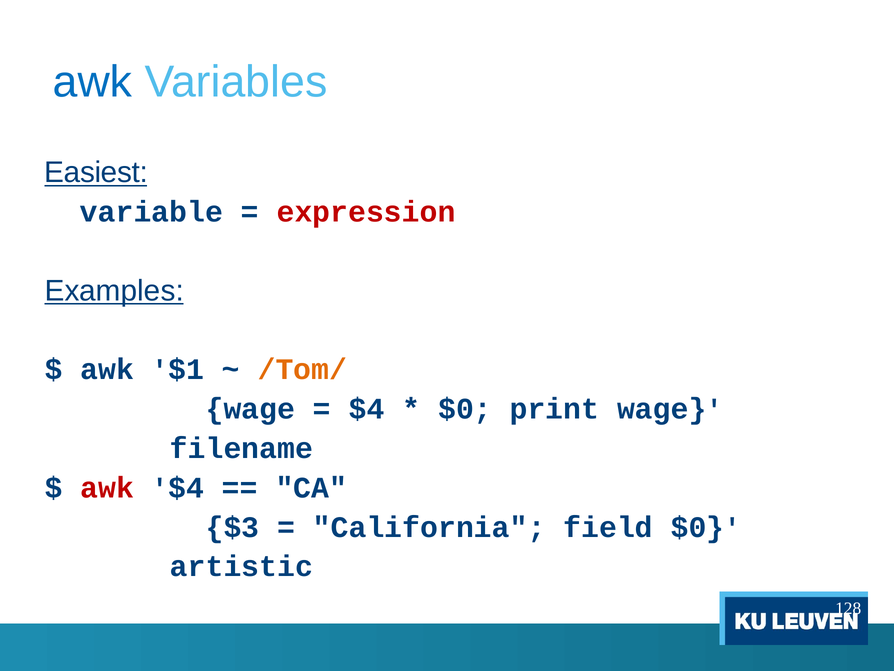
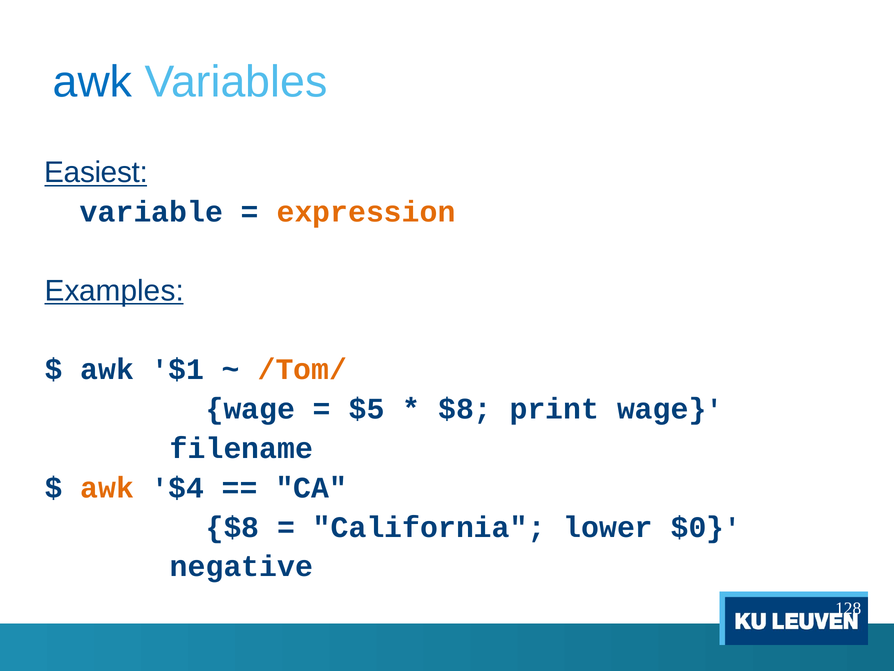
expression colour: red -> orange (366, 212)
$4: $4 -> $5 (367, 409)
$0: $0 -> $8 (465, 409)
awk colour: red -> orange (107, 487)
$3: $3 -> $8 (232, 527)
field: field -> lower (608, 527)
artistic: artistic -> negative (241, 566)
